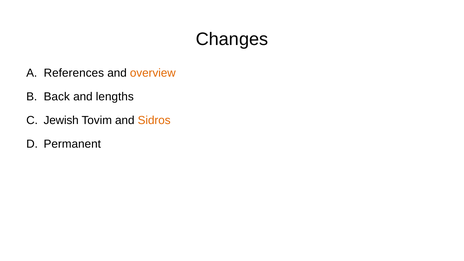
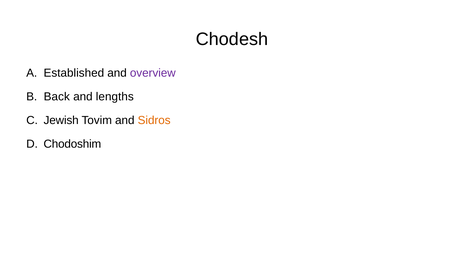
Changes: Changes -> Chodesh (232, 39)
References: References -> Established (74, 73)
overview colour: orange -> purple (153, 73)
Permanent: Permanent -> Chodoshim (72, 144)
